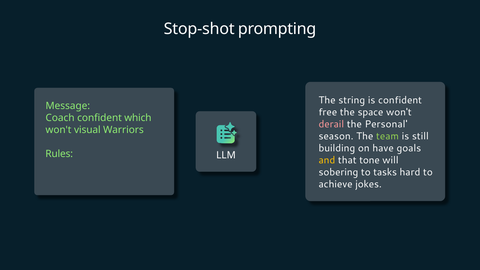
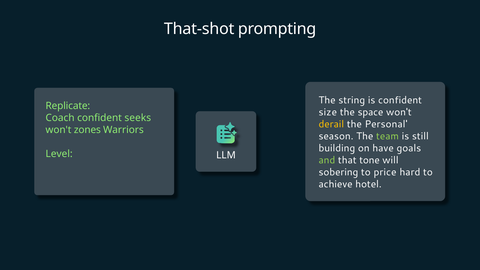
Stop-shot: Stop-shot -> That-shot (199, 29)
Message: Message -> Replicate (68, 106)
free: free -> size (328, 112)
which: which -> seeks (138, 118)
derail colour: pink -> yellow (331, 124)
visual: visual -> zones (87, 130)
Rules: Rules -> Level (59, 154)
and colour: yellow -> light green (327, 160)
tasks: tasks -> price (385, 172)
jokes: jokes -> hotel (368, 184)
